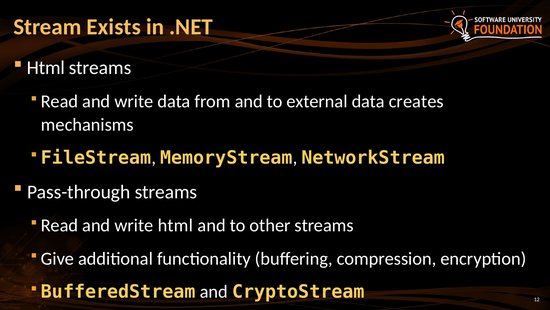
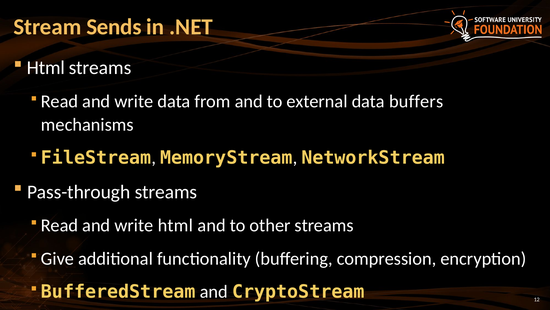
Exists: Exists -> Sends (114, 27)
creates: creates -> buffers (416, 101)
